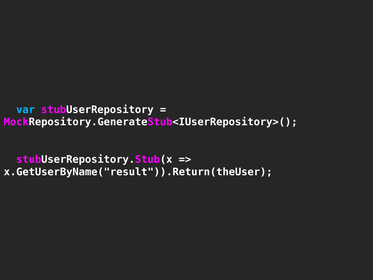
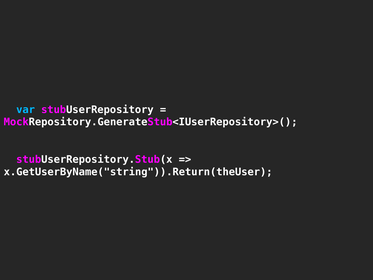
x.GetUserByName("result")).Return(theUser: x.GetUserByName("result")).Return(theUser -> x.GetUserByName("string")).Return(theUser (138, 172)
